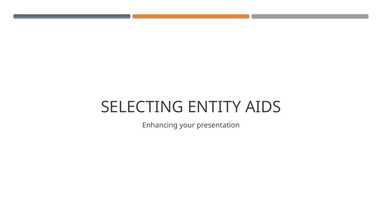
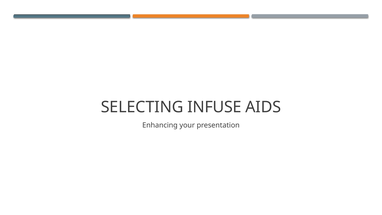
ENTITY: ENTITY -> INFUSE (214, 107)
